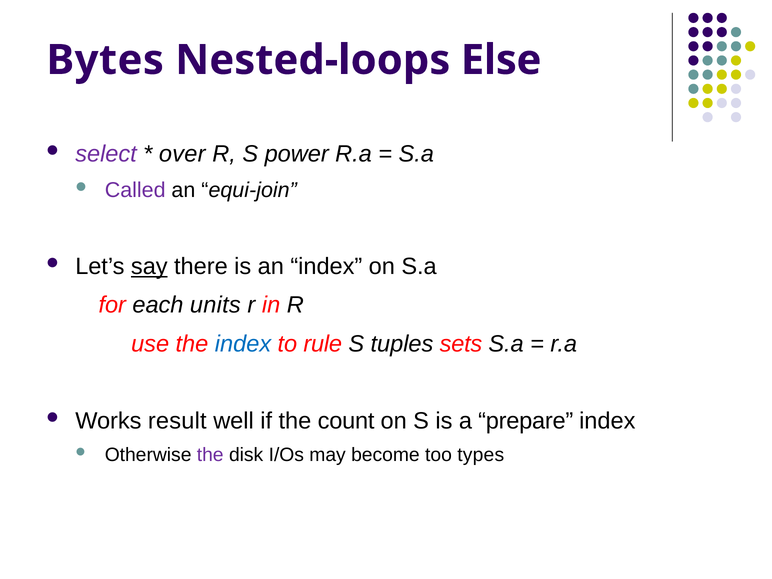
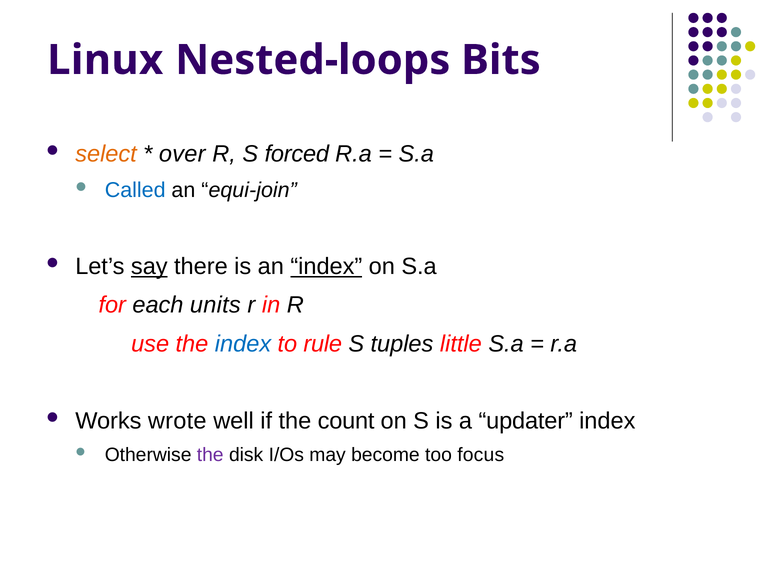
Bytes: Bytes -> Linux (105, 60)
Else: Else -> Bits (501, 60)
select colour: purple -> orange (106, 154)
power: power -> forced (297, 154)
Called colour: purple -> blue (135, 190)
index underline: none -> present (326, 266)
sets: sets -> little (461, 344)
result: result -> wrote (177, 421)
prepare: prepare -> updater (526, 421)
types: types -> focus (481, 455)
